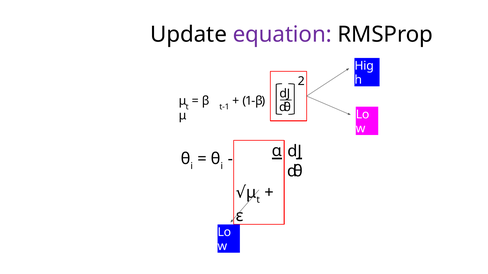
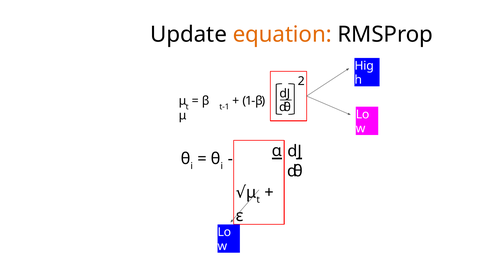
equation colour: purple -> orange (282, 35)
